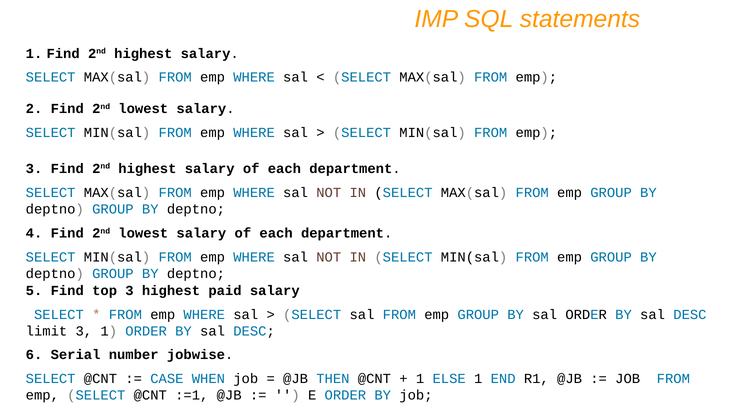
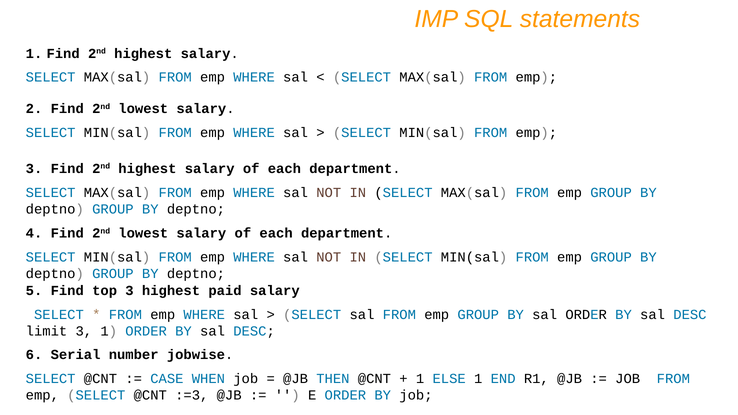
:=1: :=1 -> :=3 (192, 395)
